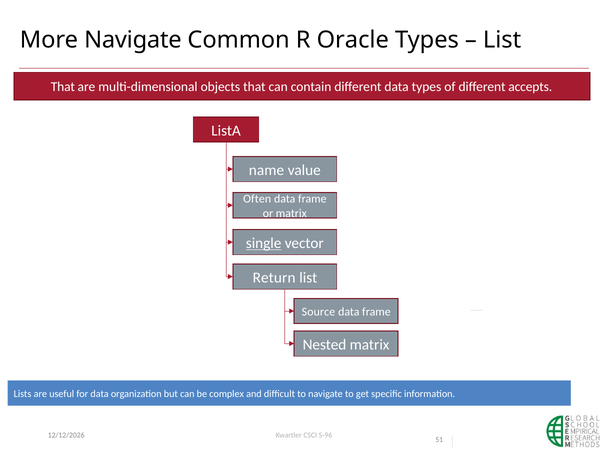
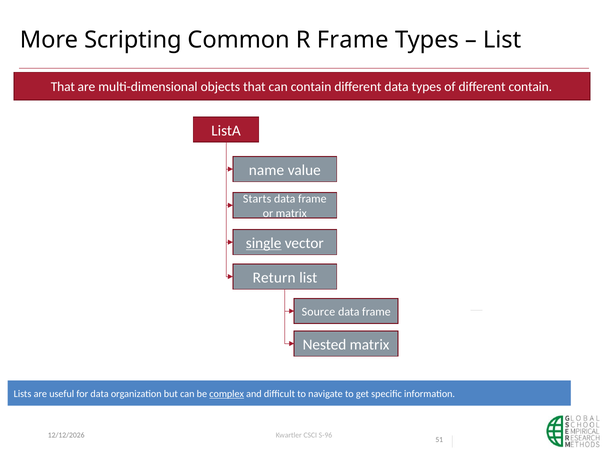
More Navigate: Navigate -> Scripting (133, 40)
R Oracle: Oracle -> Frame (353, 40)
different accepts: accepts -> contain (530, 87)
Often: Often -> Starts (257, 199)
complex underline: none -> present (227, 394)
